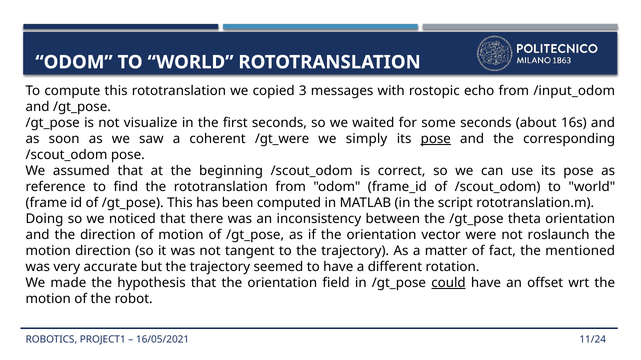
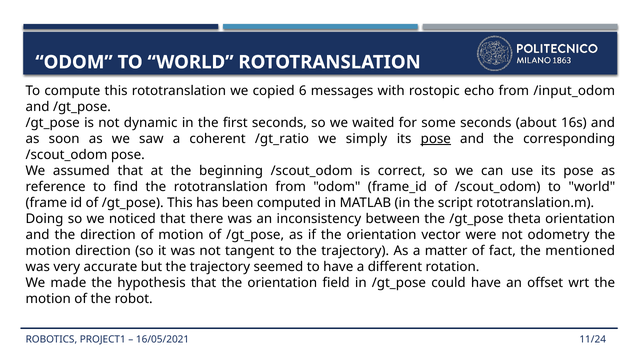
3: 3 -> 6 (303, 91)
visualize: visualize -> dynamic (151, 123)
/gt_were: /gt_were -> /gt_ratio (282, 139)
roslaunch: roslaunch -> odometry (559, 235)
could underline: present -> none (448, 283)
